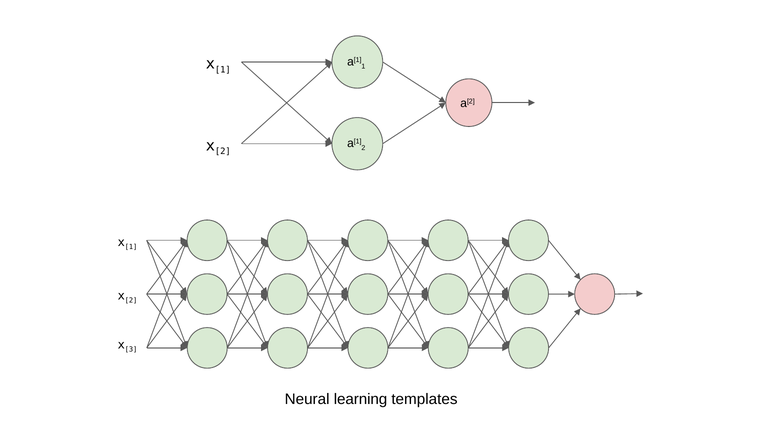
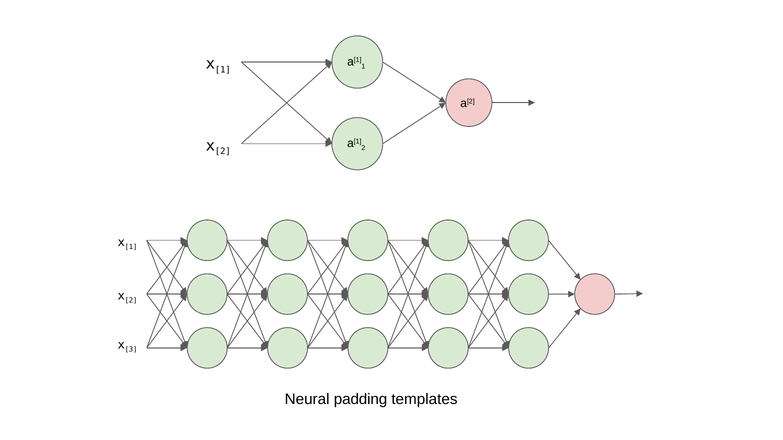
learning: learning -> padding (361, 400)
